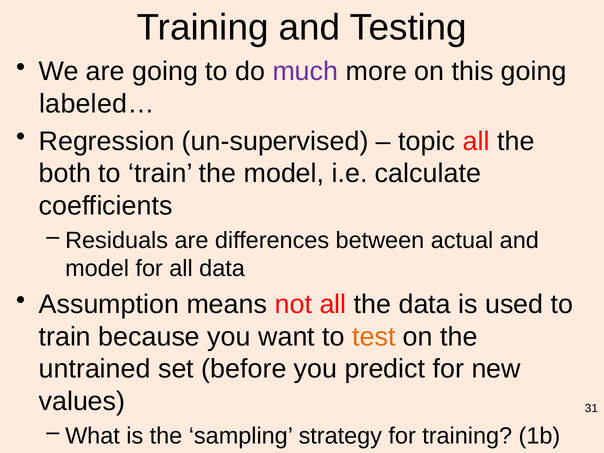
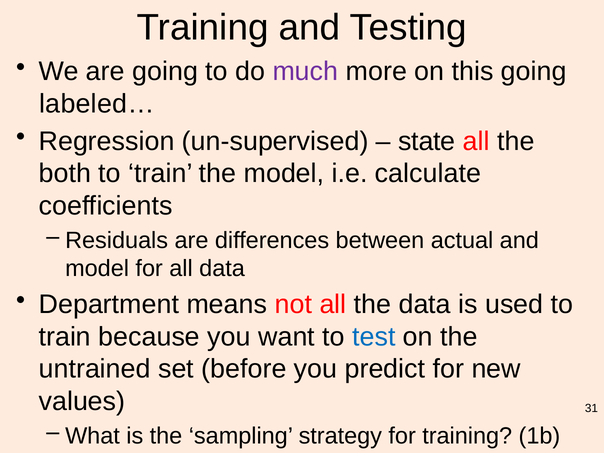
topic: topic -> state (427, 141)
Assumption: Assumption -> Department (109, 304)
test colour: orange -> blue (374, 337)
